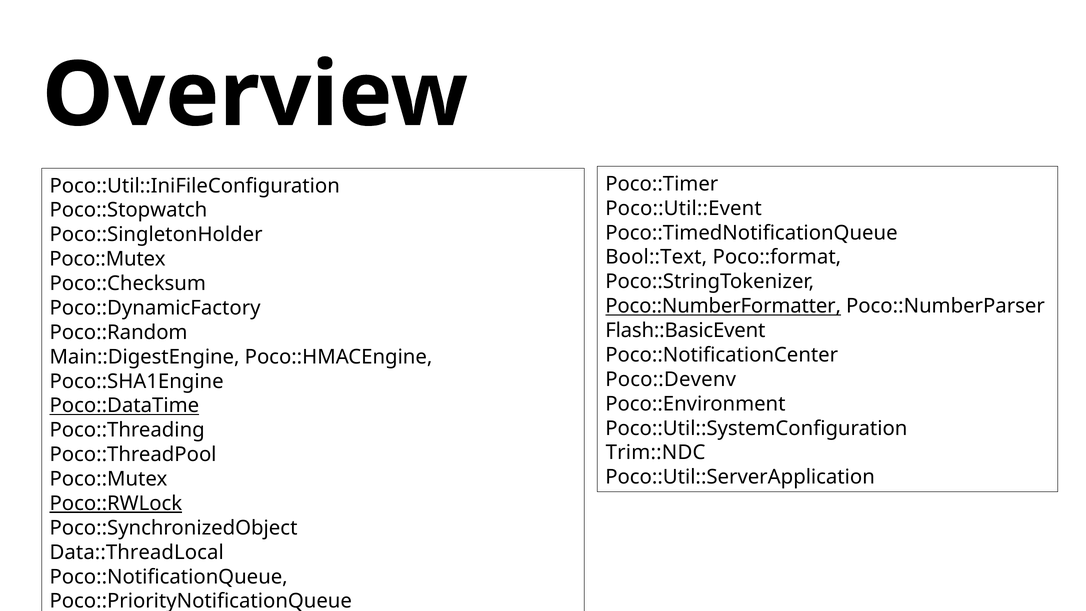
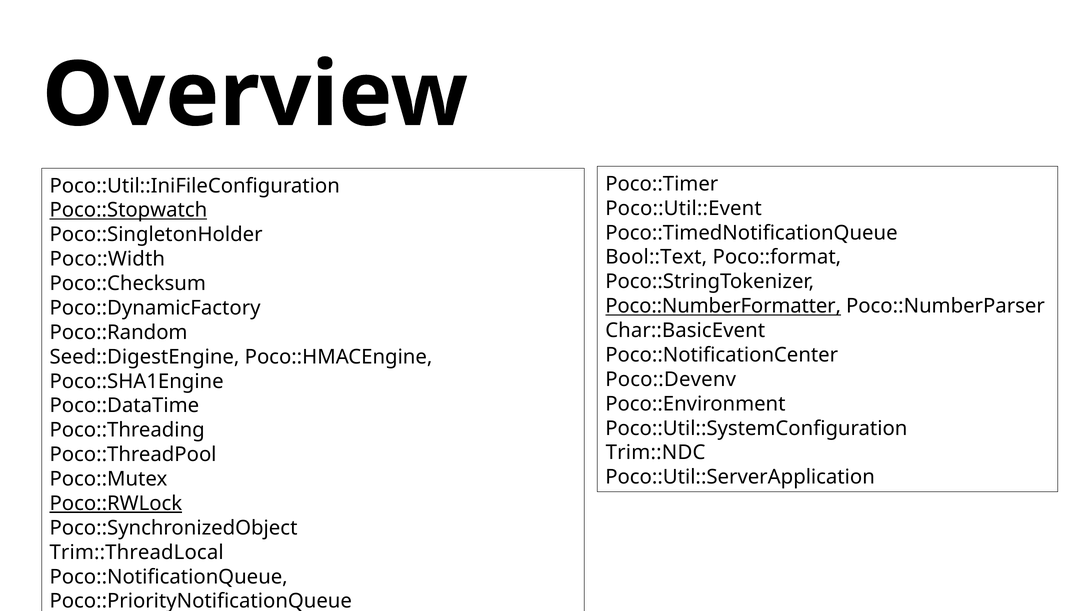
Poco::Stopwatch underline: none -> present (128, 210)
Poco::Mutex: Poco::Mutex -> Poco::Width (107, 259)
Flash::BasicEvent: Flash::BasicEvent -> Char::BasicEvent (685, 330)
Main::DigestEngine: Main::DigestEngine -> Seed::DigestEngine (144, 357)
Poco::DataTime underline: present -> none (124, 406)
Data::ThreadLocal: Data::ThreadLocal -> Trim::ThreadLocal (137, 552)
